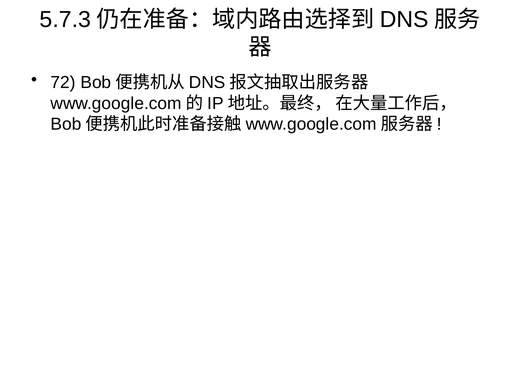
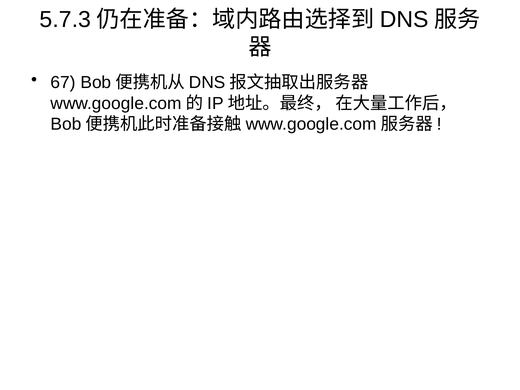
72: 72 -> 67 (63, 82)
